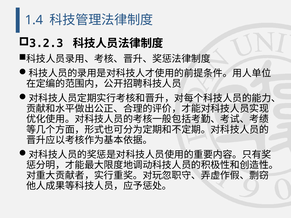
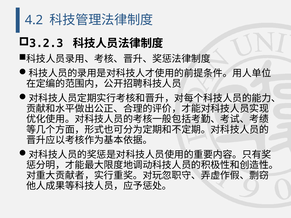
1.4: 1.4 -> 4.2 (34, 20)
